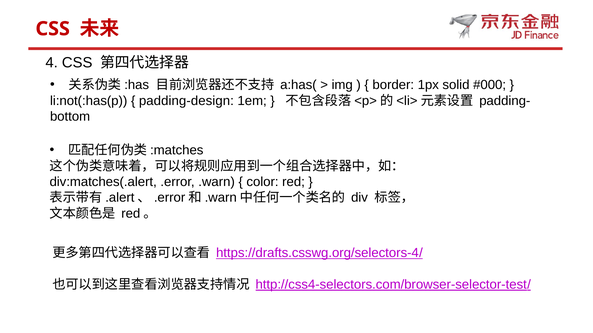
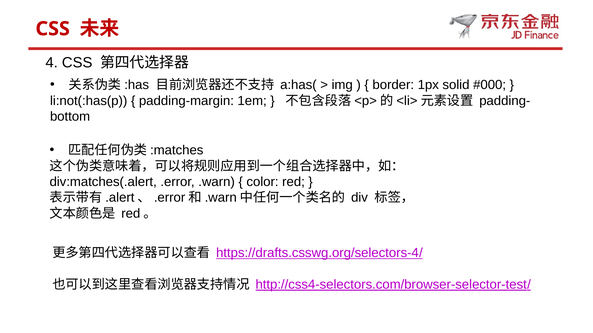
padding-design: padding-design -> padding-margin (186, 101)
